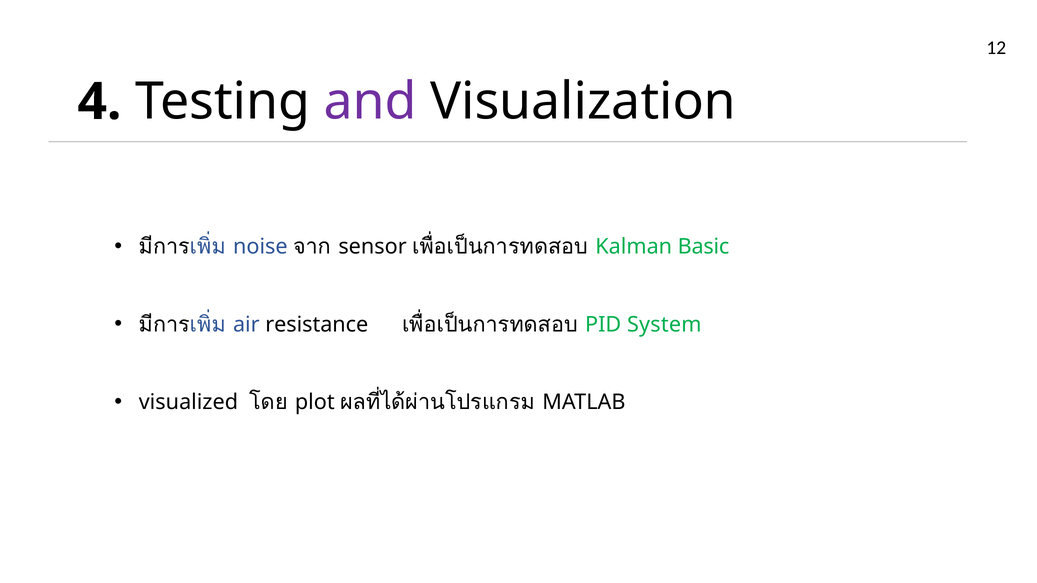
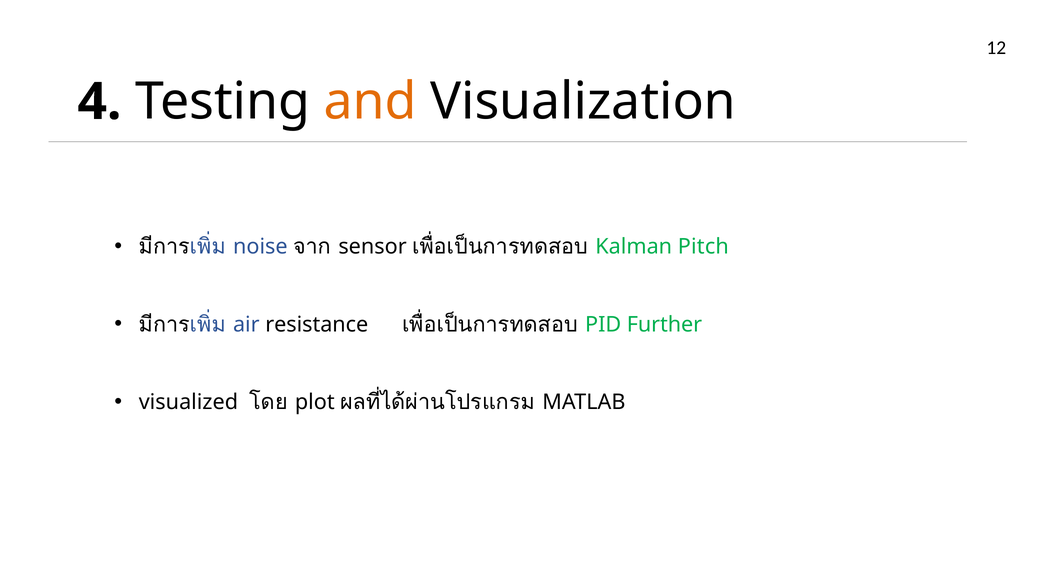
and colour: purple -> orange (370, 102)
Basic: Basic -> Pitch (703, 247)
System: System -> Further (664, 325)
